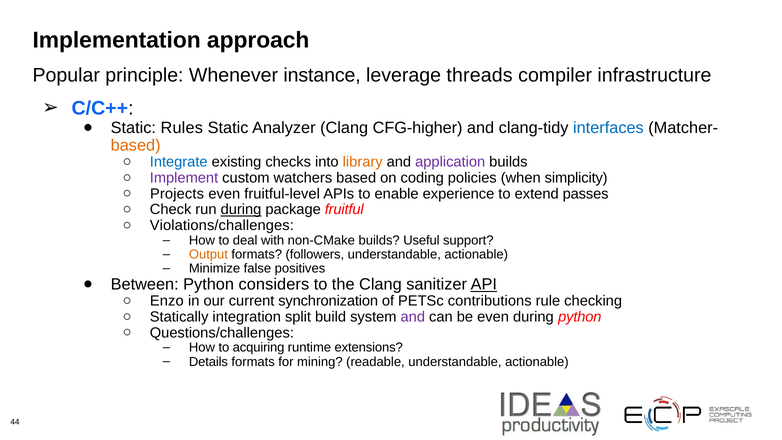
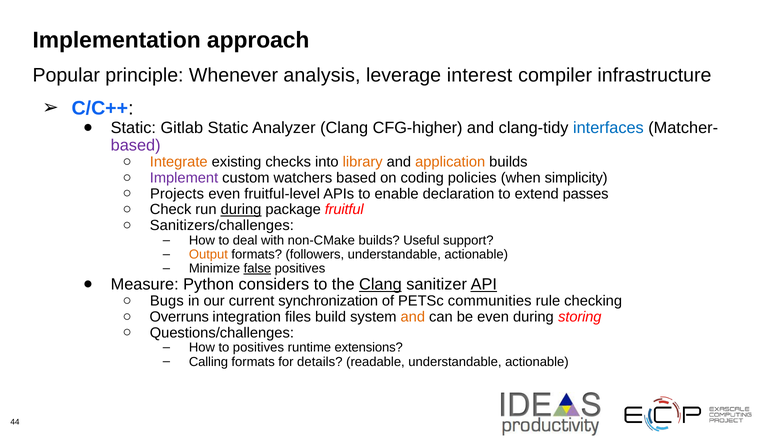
instance: instance -> analysis (322, 75)
threads: threads -> interest (480, 75)
Rules: Rules -> Gitlab (182, 128)
based colour: orange -> purple (136, 145)
Integrate colour: blue -> orange (179, 162)
application colour: purple -> orange (450, 162)
experience: experience -> declaration (459, 194)
Violations/challenges: Violations/challenges -> Sanitizers/challenges (222, 225)
false underline: none -> present (257, 268)
Between: Between -> Measure (145, 284)
Clang underline: none -> present (380, 284)
Enzo: Enzo -> Bugs (167, 301)
contributions: contributions -> communities (490, 301)
Statically: Statically -> Overruns (179, 317)
split: split -> files (298, 317)
and colour: purple -> orange (413, 317)
during python: python -> storing (580, 317)
to acquiring: acquiring -> positives (258, 348)
Details: Details -> Calling (208, 362)
mining: mining -> details (320, 362)
